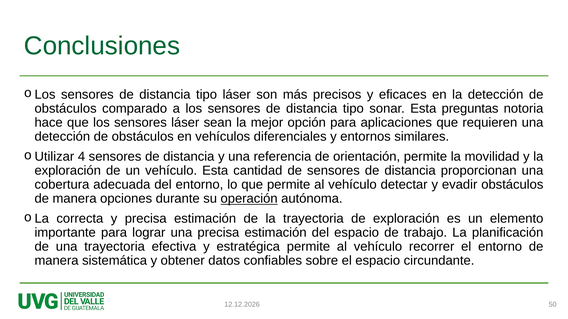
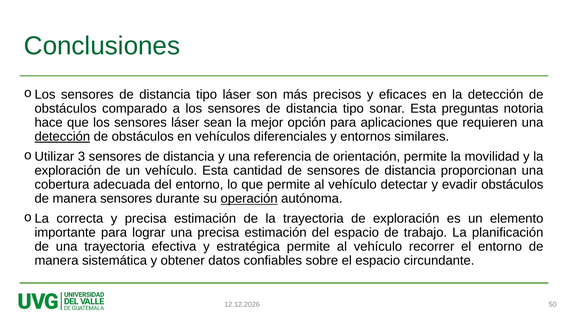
detección underline: none -> present (62, 137)
4: 4 -> 3 (81, 157)
manera opciones: opciones -> sensores (126, 199)
